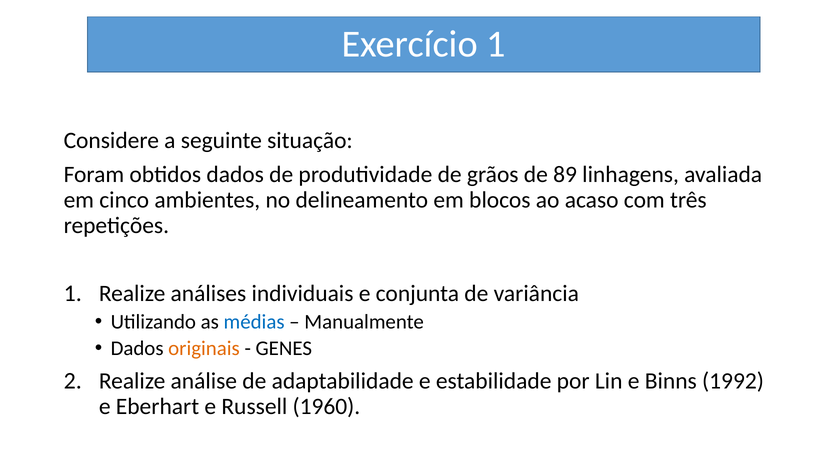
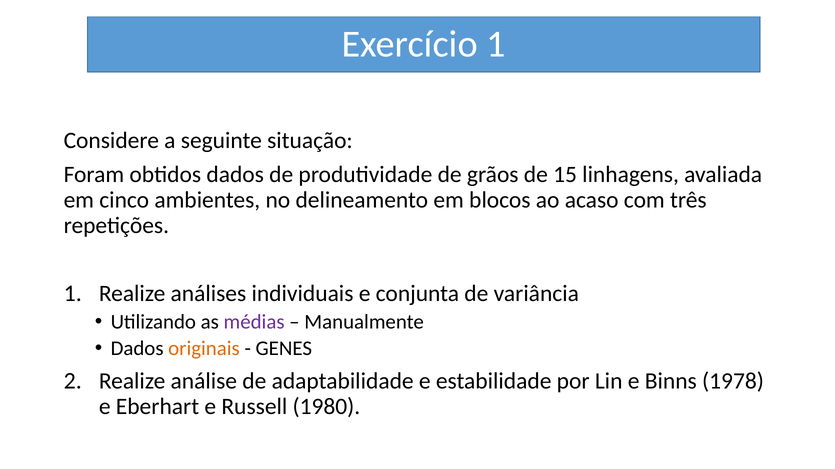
89: 89 -> 15 (565, 175)
médias colour: blue -> purple (254, 322)
1992: 1992 -> 1978 (733, 382)
1960: 1960 -> 1980 (326, 407)
